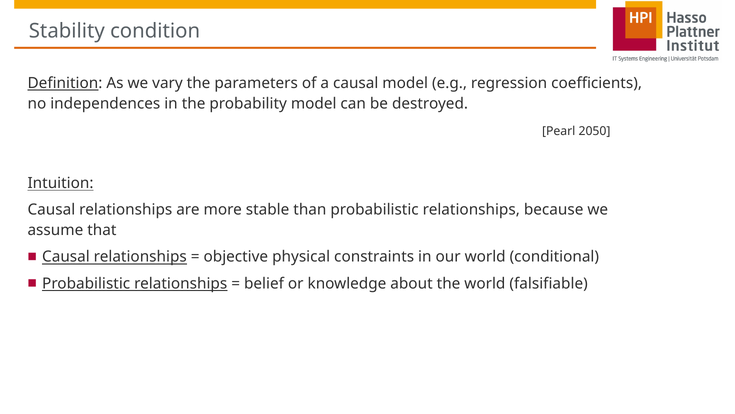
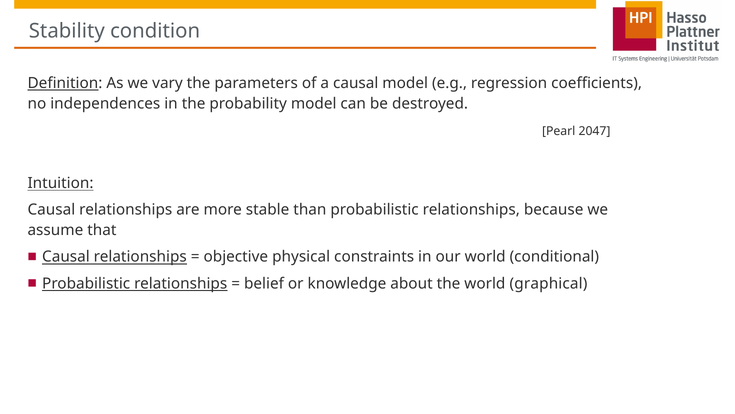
2050: 2050 -> 2047 (595, 131)
falsifiable: falsifiable -> graphical (549, 283)
